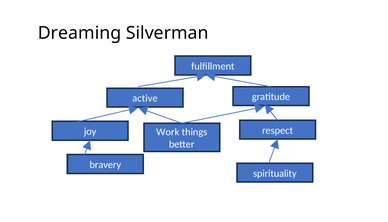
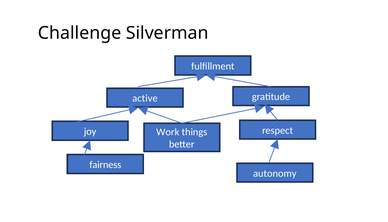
Dreaming: Dreaming -> Challenge (80, 33)
bravery: bravery -> fairness (105, 165)
spirituality: spirituality -> autonomy (275, 173)
